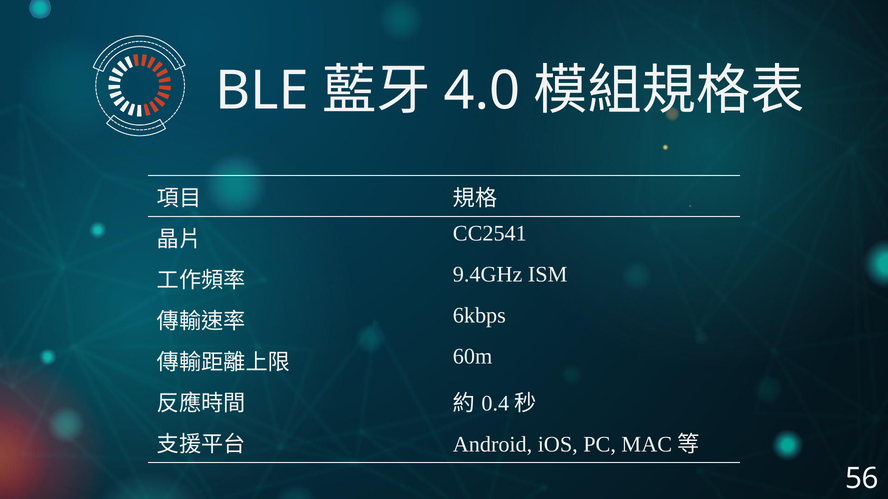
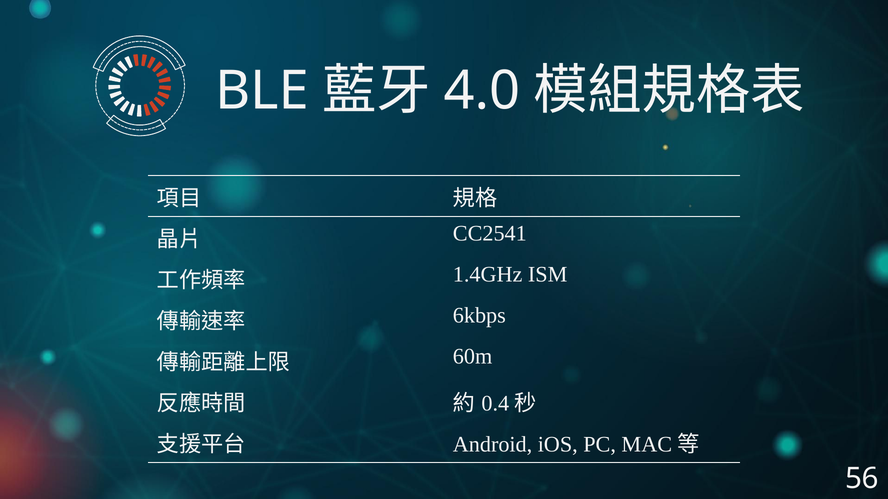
9.4GHz: 9.4GHz -> 1.4GHz (488, 275)
